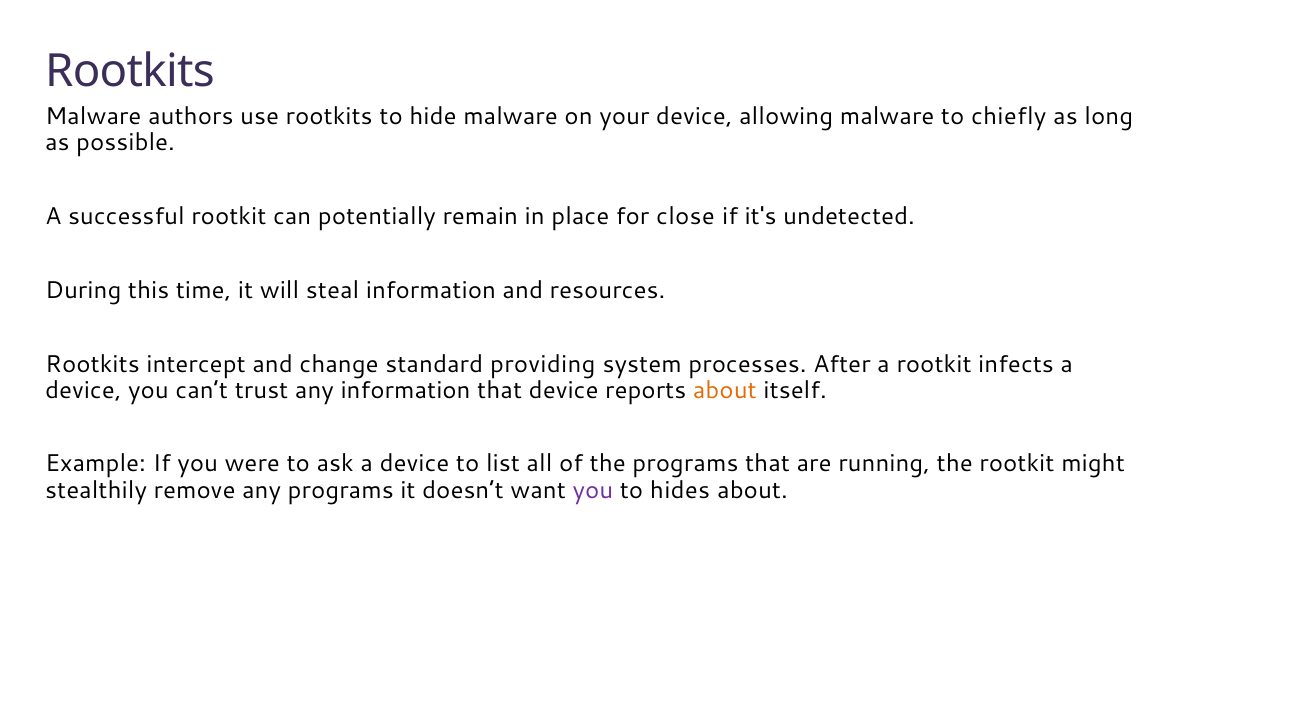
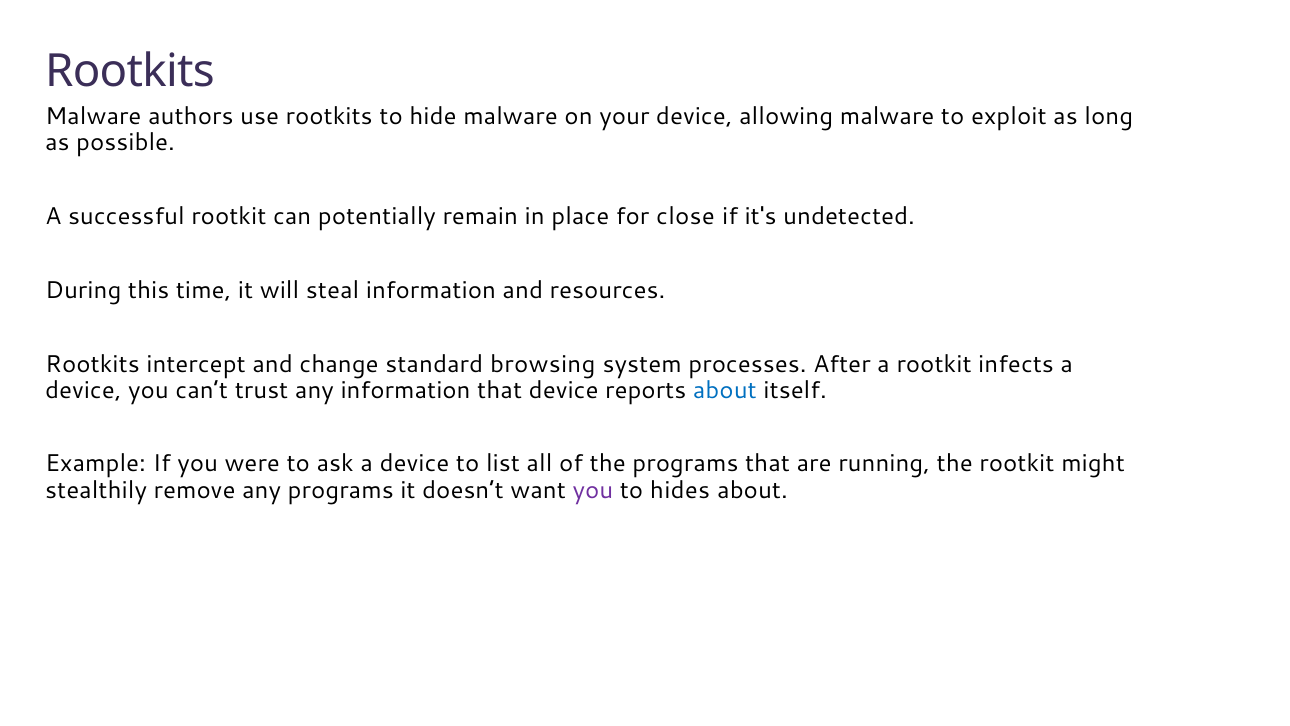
chiefly: chiefly -> exploit (1009, 117)
providing: providing -> browsing (543, 364)
about colour: orange -> blue (725, 390)
